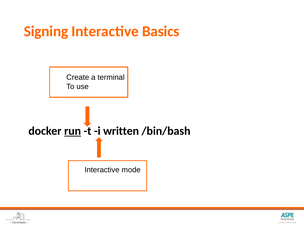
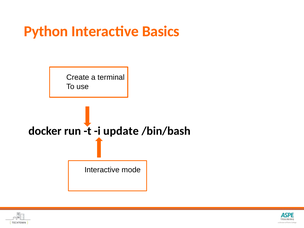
Signing: Signing -> Python (46, 31)
run underline: present -> none (73, 131)
written: written -> update (121, 131)
